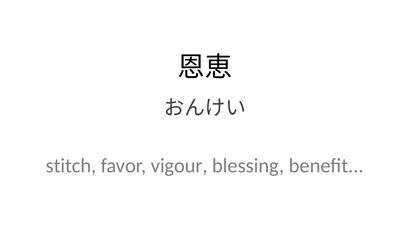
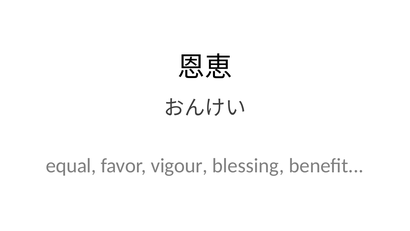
stitch: stitch -> equal (71, 165)
